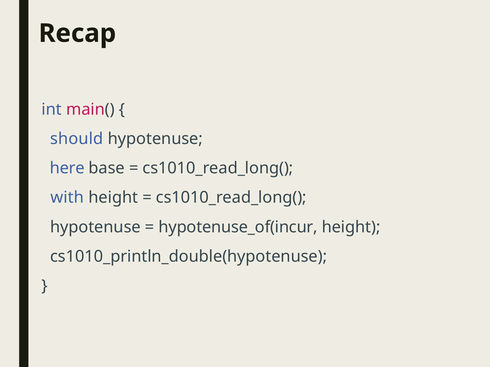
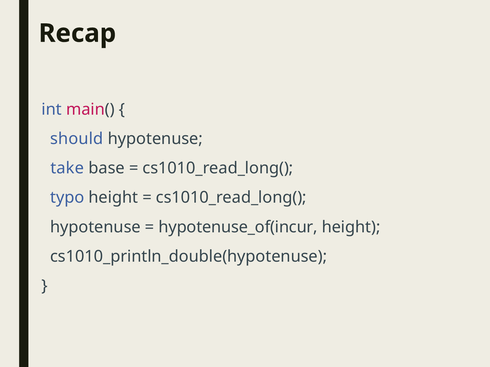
here: here -> take (67, 168)
with: with -> typo (67, 198)
